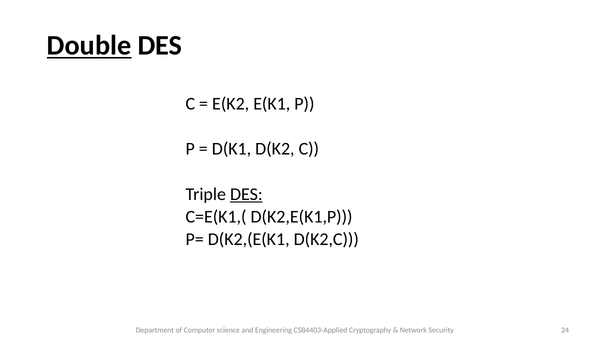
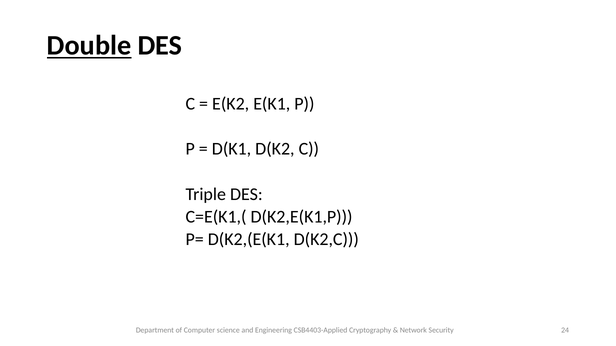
DES underline: present -> none (246, 194)
